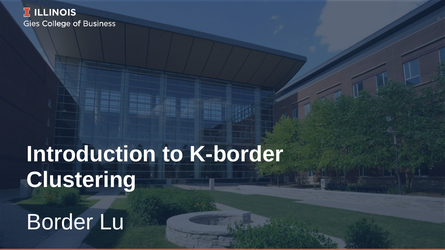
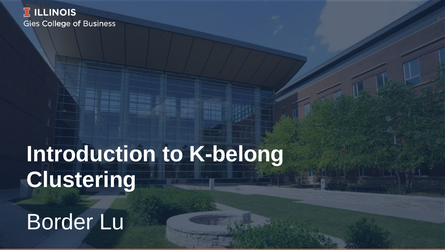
K-border: K-border -> K-belong (237, 155)
